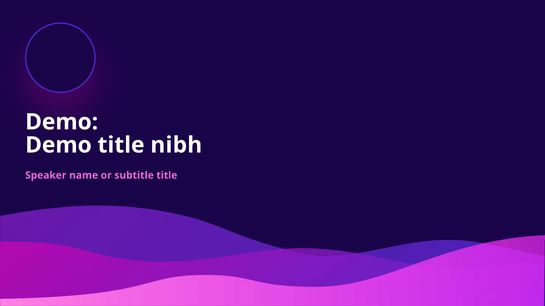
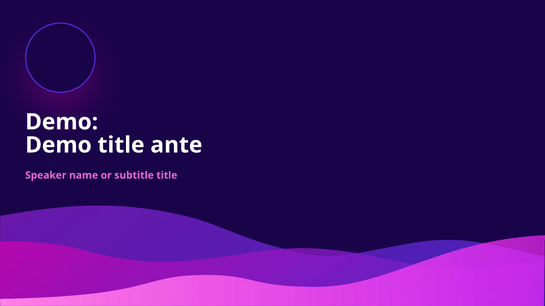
nibh: nibh -> ante (176, 145)
